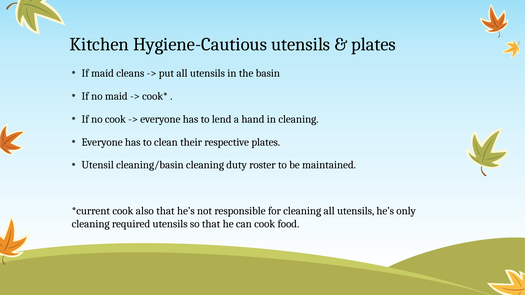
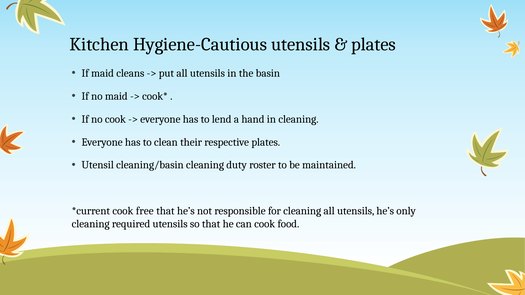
also: also -> free (145, 211)
